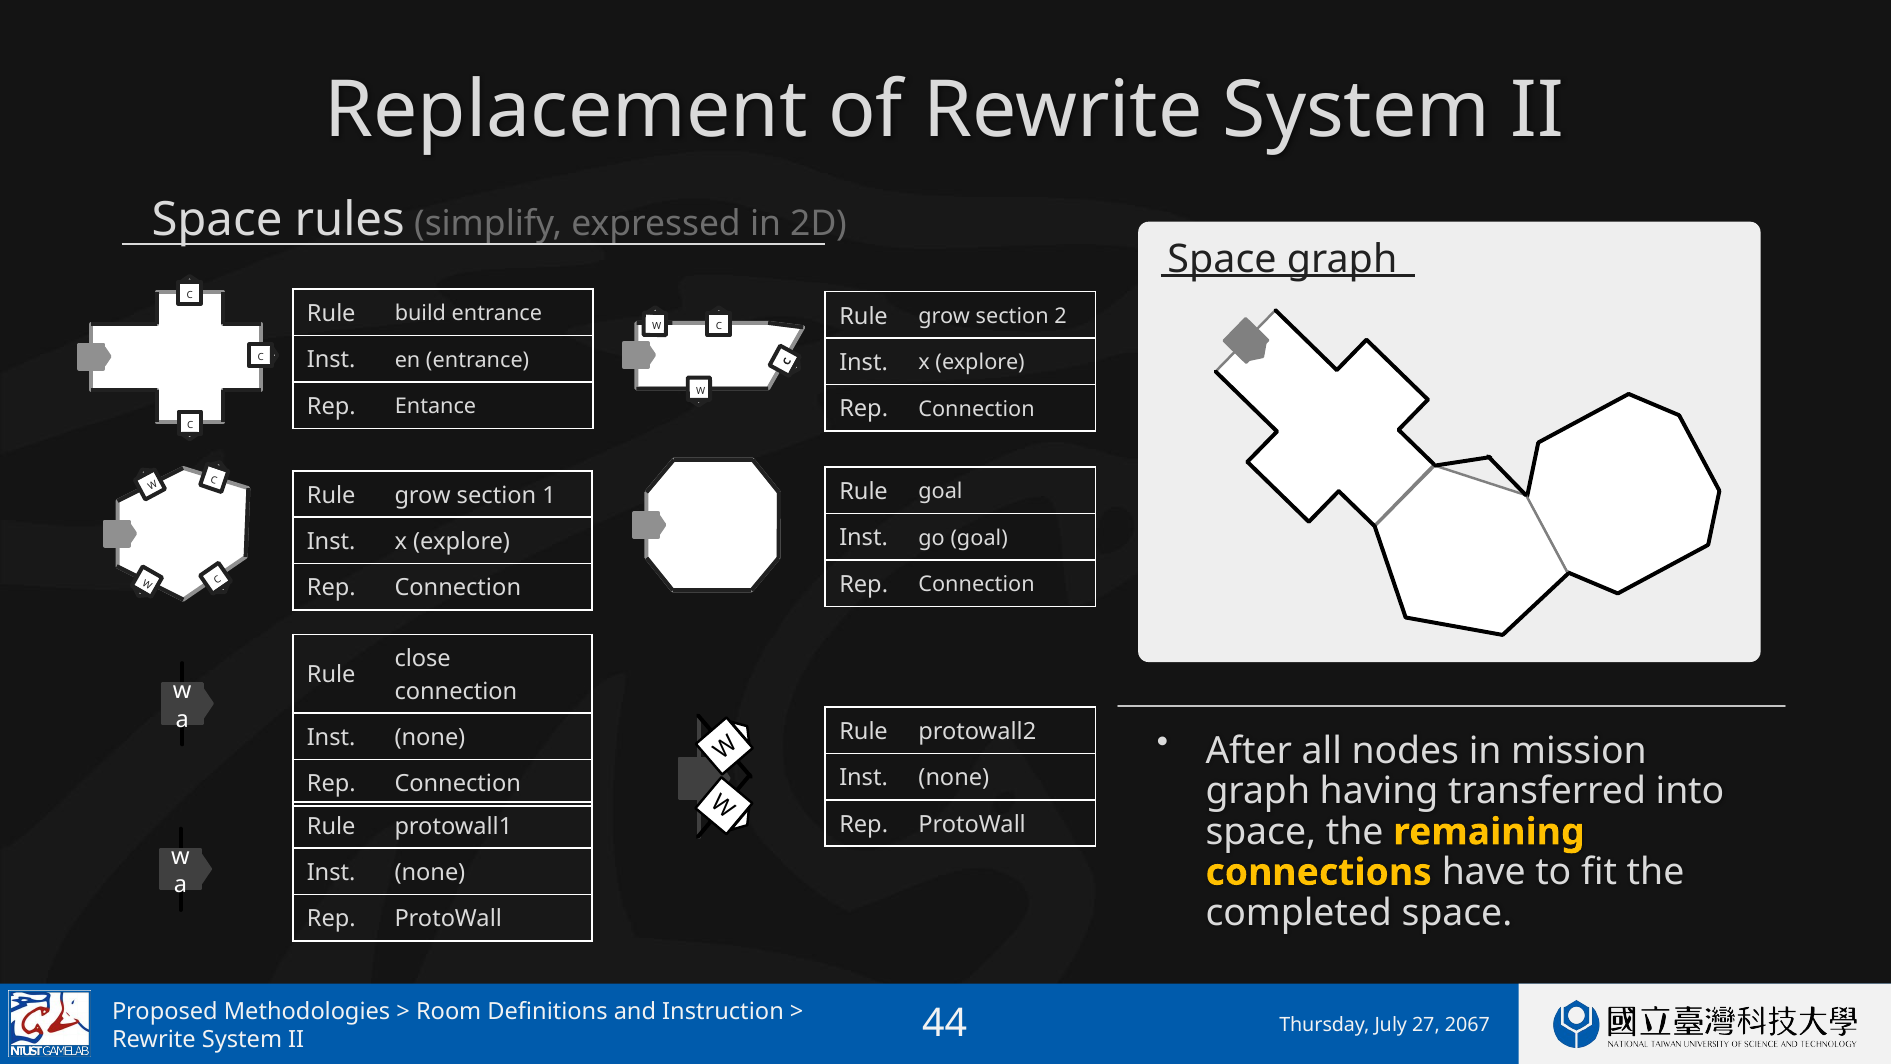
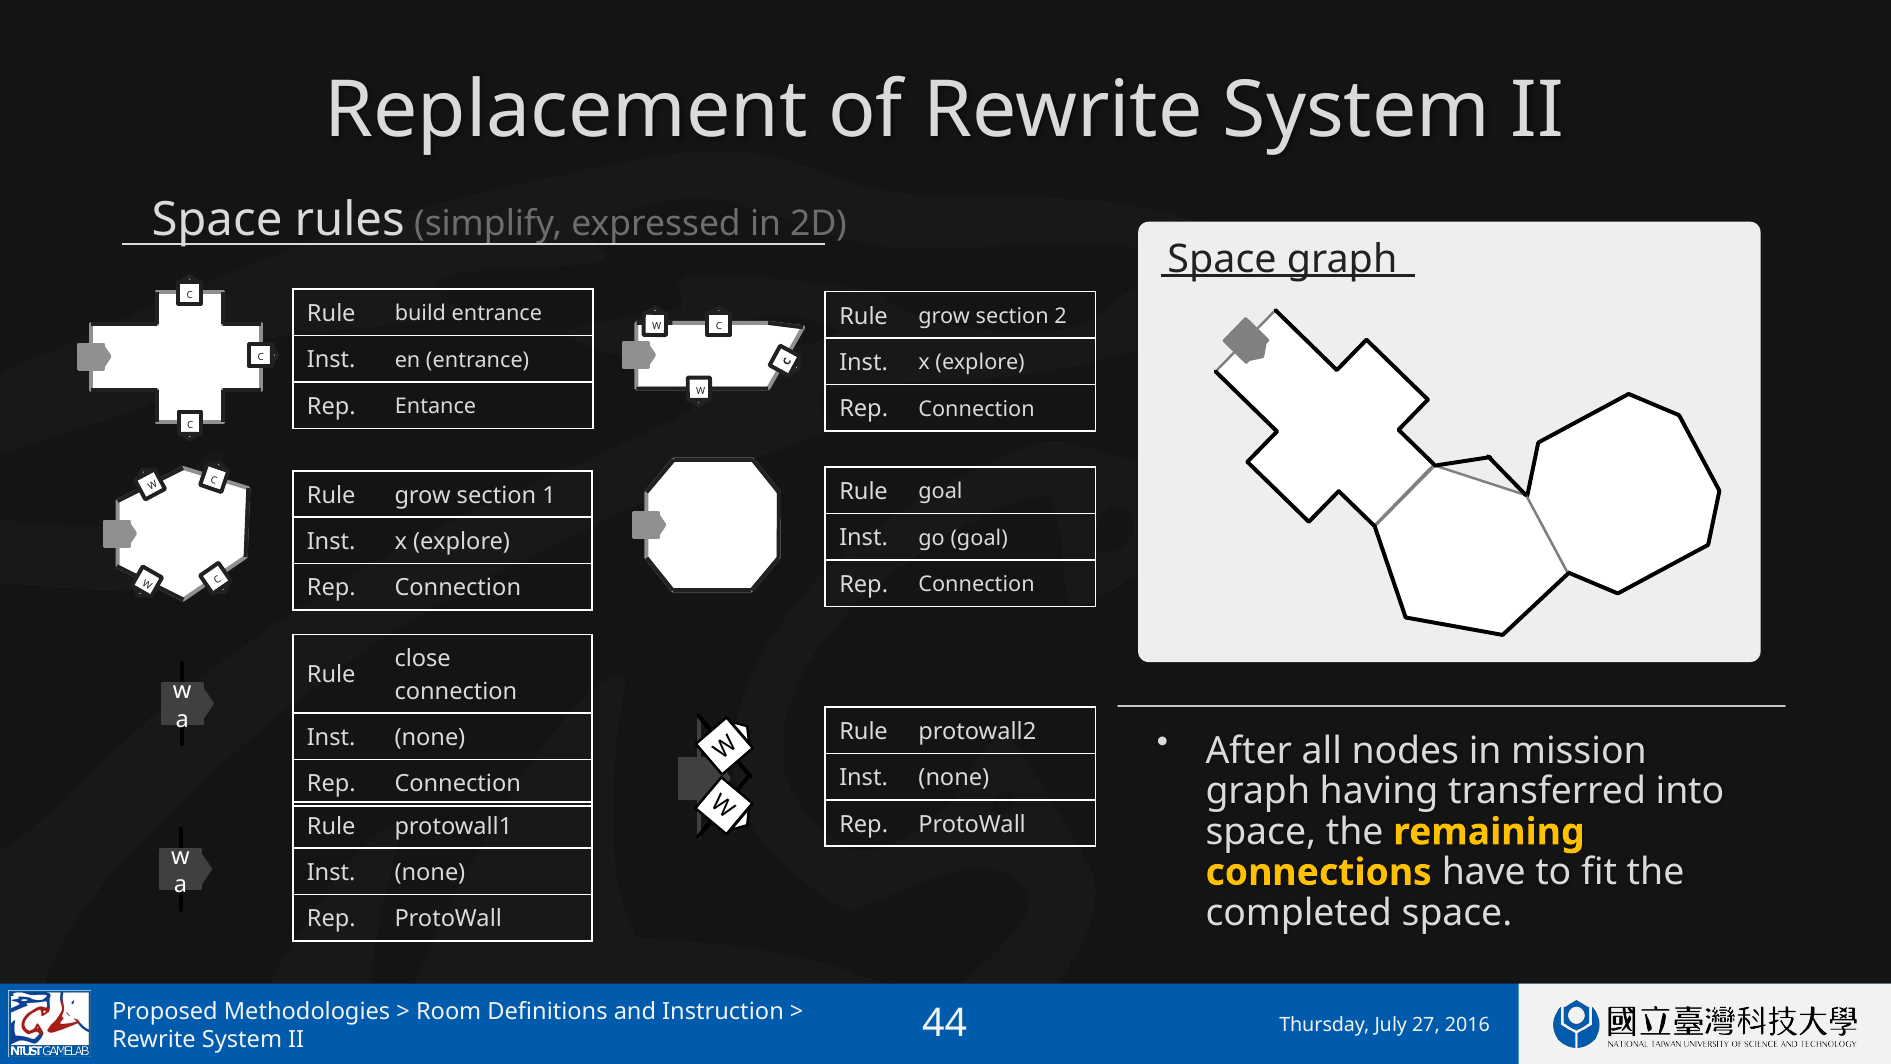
2067: 2067 -> 2016 (1467, 1025)
